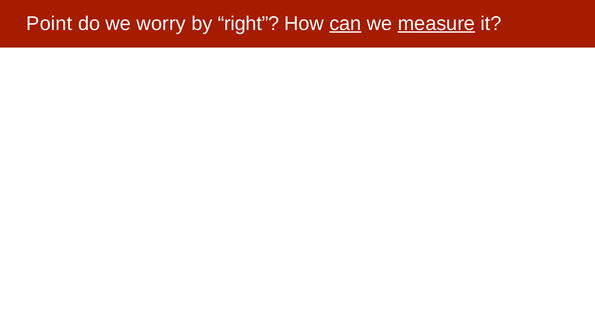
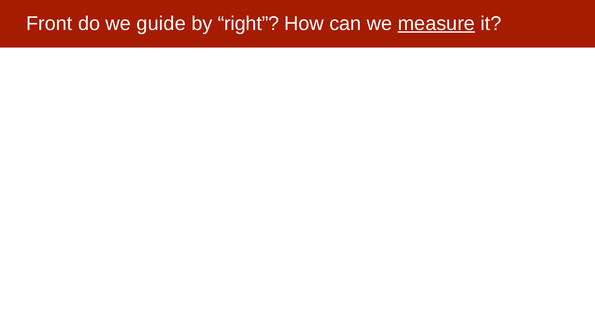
Point: Point -> Front (49, 23)
worry: worry -> guide (161, 23)
can underline: present -> none (345, 23)
